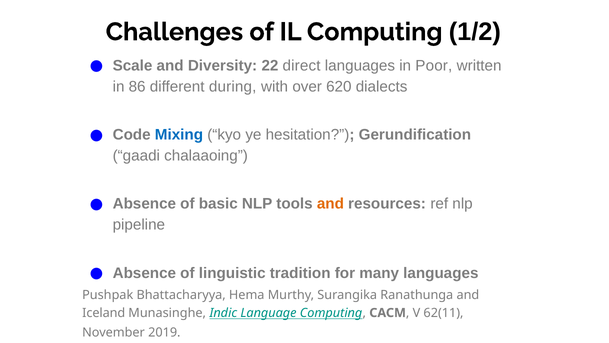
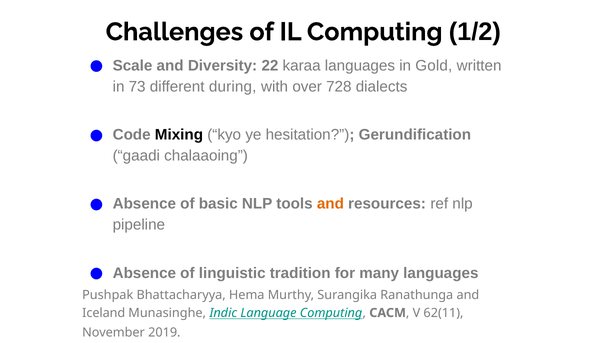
direct: direct -> karaa (302, 65)
Poor: Poor -> Gold (434, 65)
86: 86 -> 73 (137, 86)
620: 620 -> 728 (339, 86)
Mixing colour: blue -> black (179, 135)
